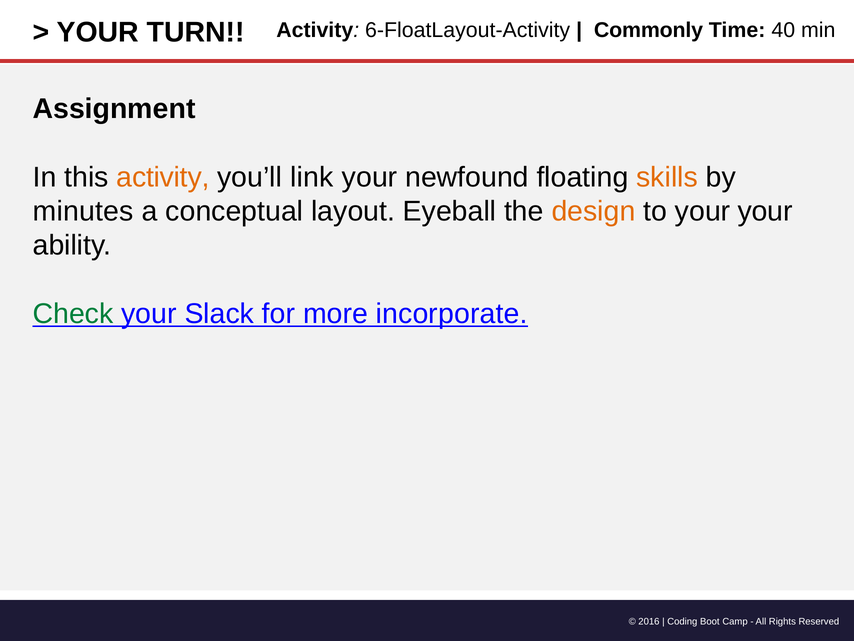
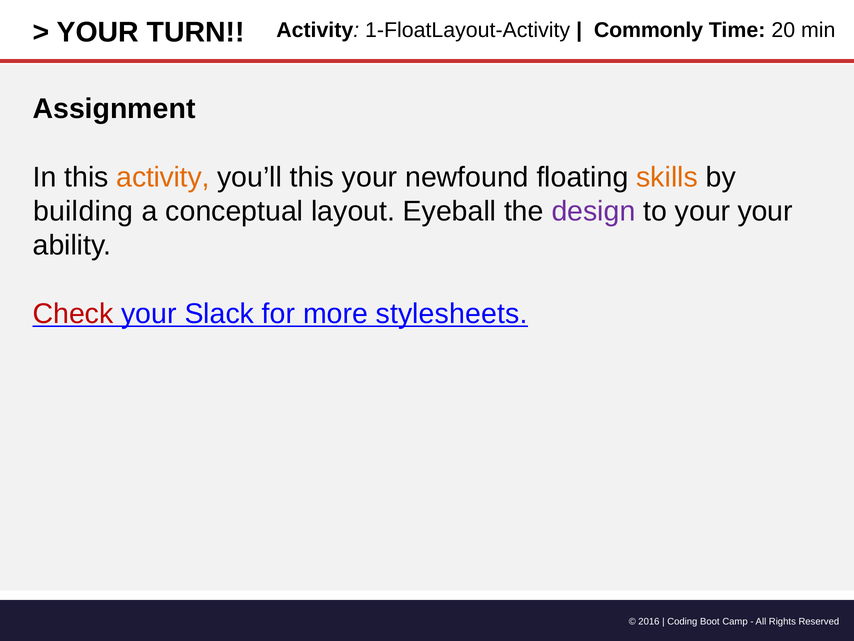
6-FloatLayout-Activity: 6-FloatLayout-Activity -> 1-FloatLayout-Activity (468, 30)
40: 40 -> 20 (783, 30)
you’ll link: link -> this (312, 177)
minutes: minutes -> building (83, 211)
design colour: orange -> purple (593, 211)
Check colour: green -> red (73, 314)
incorporate: incorporate -> stylesheets (452, 314)
